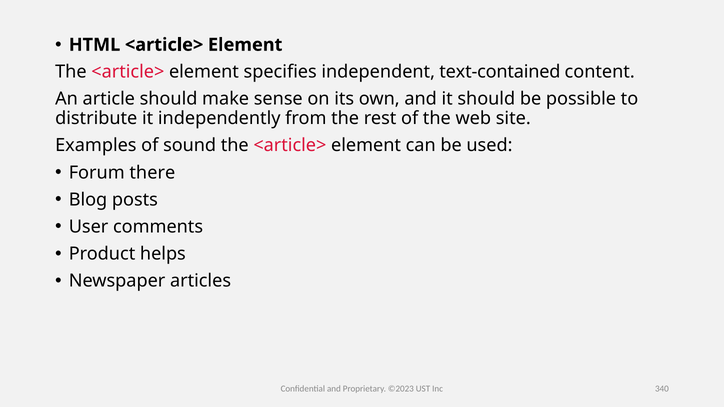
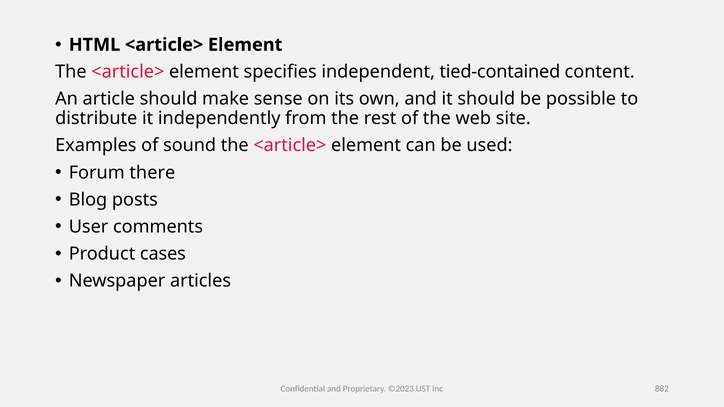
text-contained: text-contained -> tied-contained (500, 72)
helps: helps -> cases (163, 254)
340: 340 -> 882 (662, 389)
